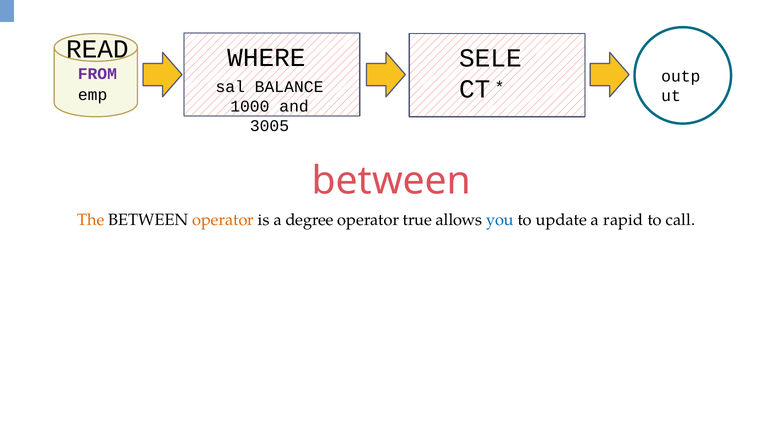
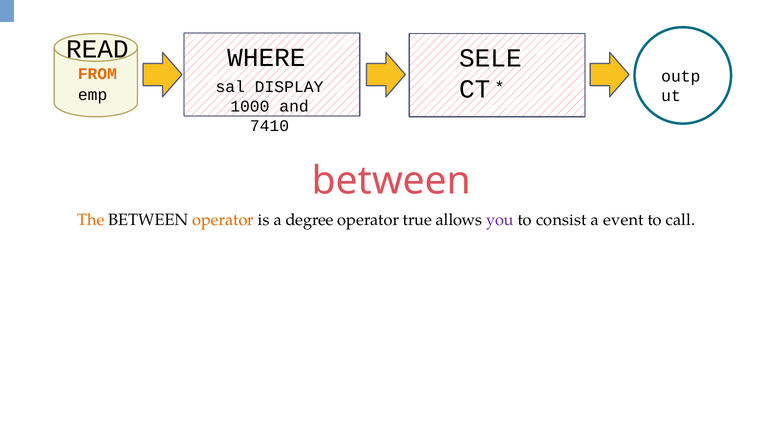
FROM colour: purple -> orange (97, 74)
BALANCE: BALANCE -> DISPLAY (289, 87)
3005: 3005 -> 7410 (269, 126)
you colour: blue -> purple (500, 220)
update: update -> consist (561, 220)
rapid: rapid -> event (623, 220)
